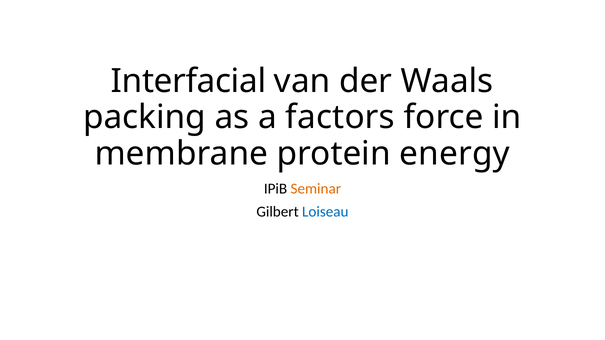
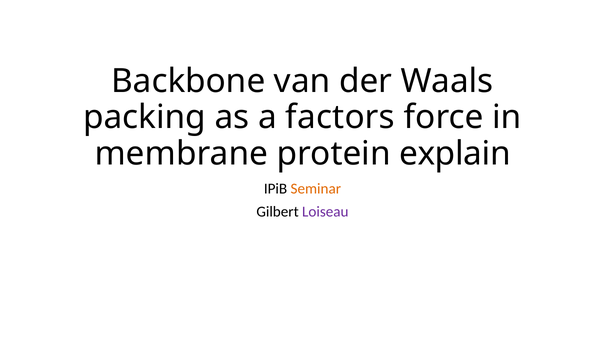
Interfacial: Interfacial -> Backbone (188, 81)
energy: energy -> explain (455, 154)
Loiseau colour: blue -> purple (325, 212)
